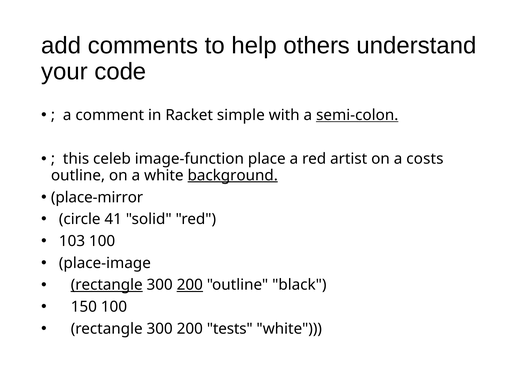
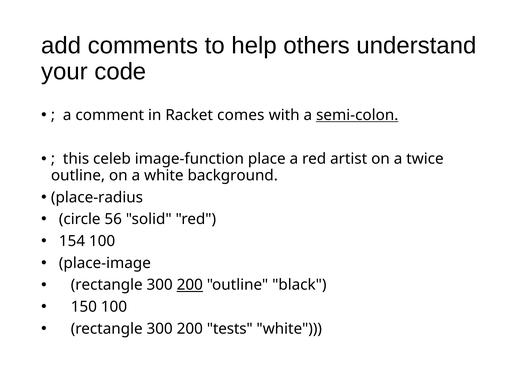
simple: simple -> comes (241, 115)
costs: costs -> twice (425, 159)
background underline: present -> none (233, 176)
place-mirror: place-mirror -> place-radius (97, 197)
41: 41 -> 56 (113, 219)
103: 103 -> 154 (72, 241)
rectangle underline: present -> none (107, 285)
